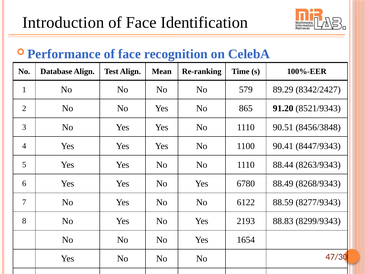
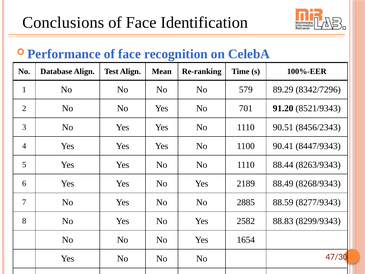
Introduction: Introduction -> Conclusions (63, 23)
8342/2427: 8342/2427 -> 8342/7296 (318, 90)
865: 865 -> 701 (246, 108)
8456/3848: 8456/3848 -> 8456/2343 (318, 127)
6780: 6780 -> 2189 (246, 183)
6122: 6122 -> 2885 (246, 202)
2193: 2193 -> 2582 (246, 221)
